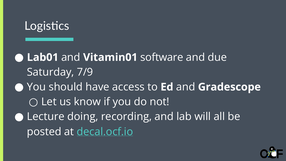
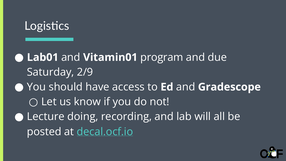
software: software -> program (162, 57)
7/9: 7/9 -> 2/9 (85, 72)
